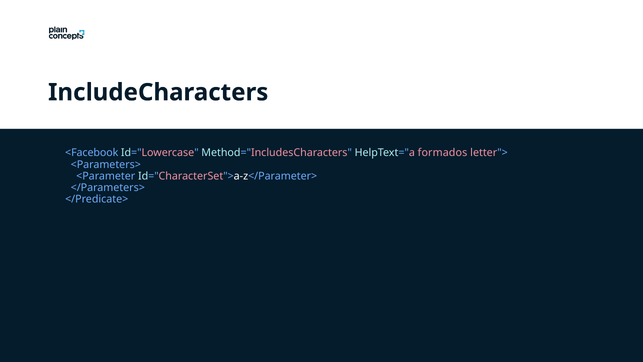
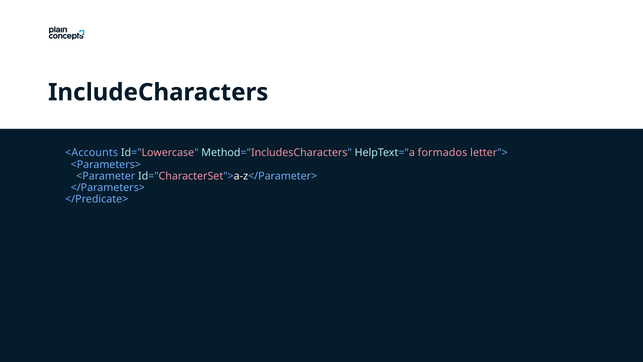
<Facebook: <Facebook -> <Accounts (92, 153)
